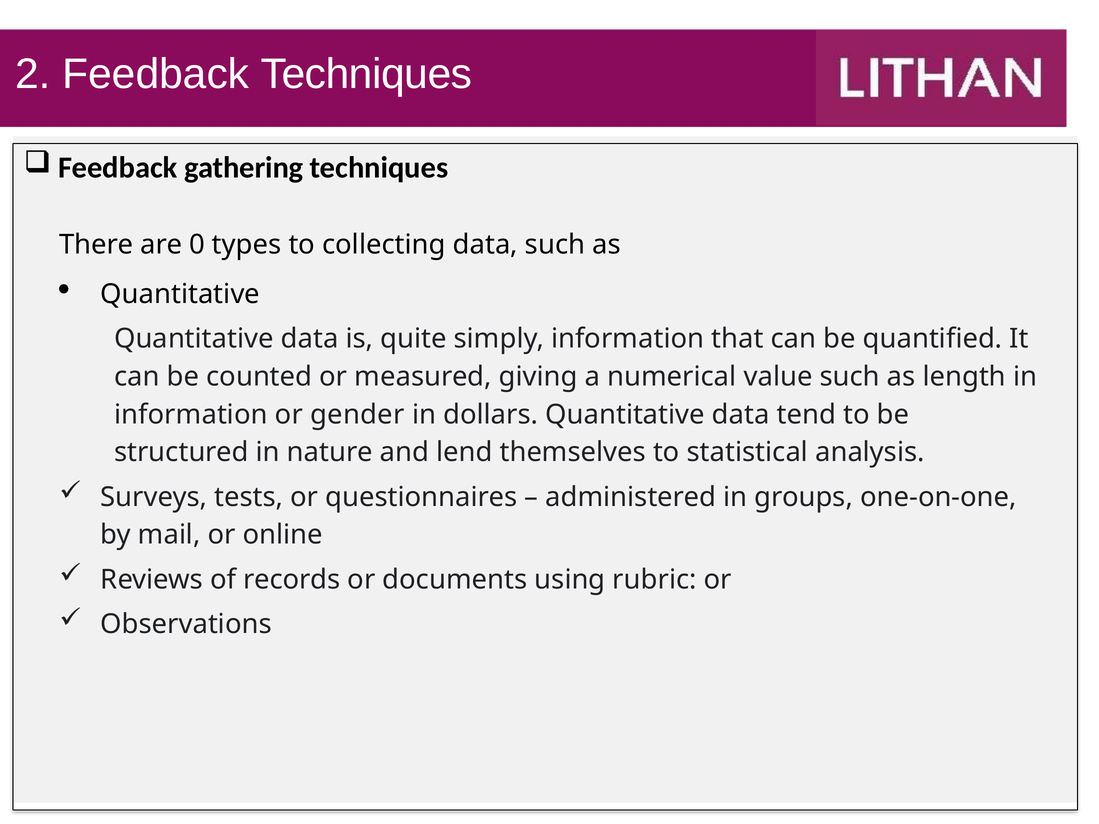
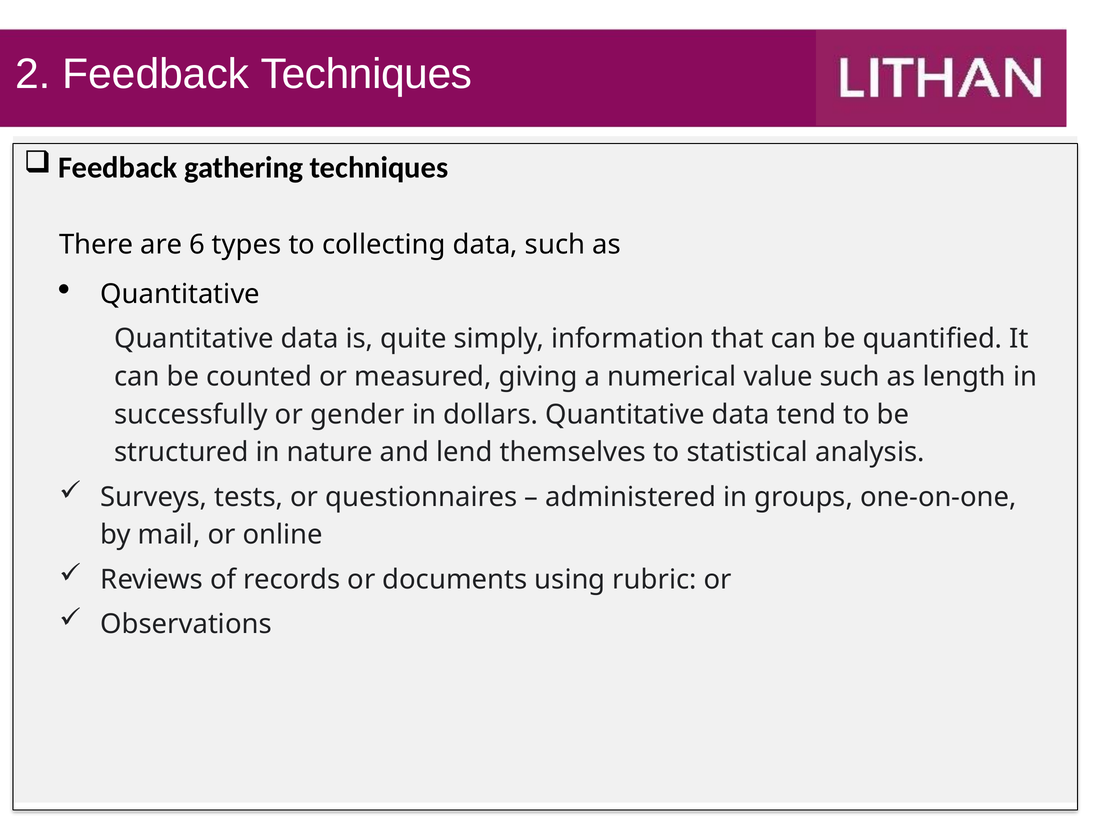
0: 0 -> 6 (197, 245)
information: information -> successfully (191, 415)
